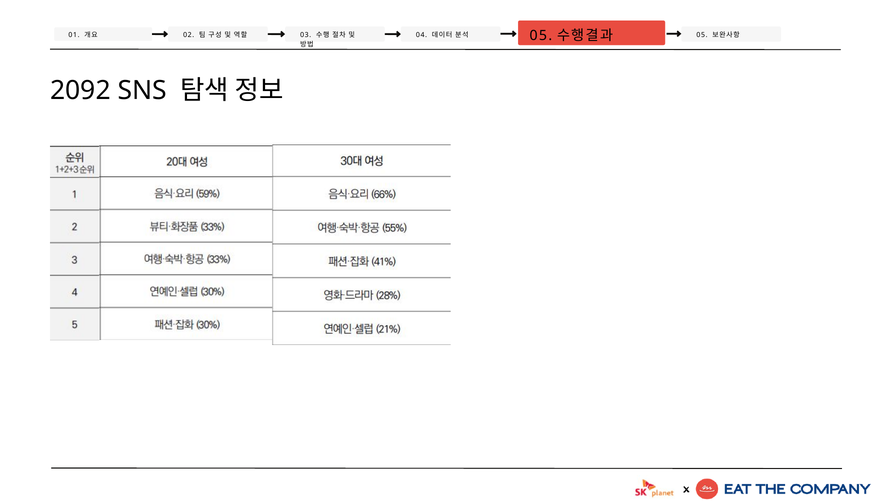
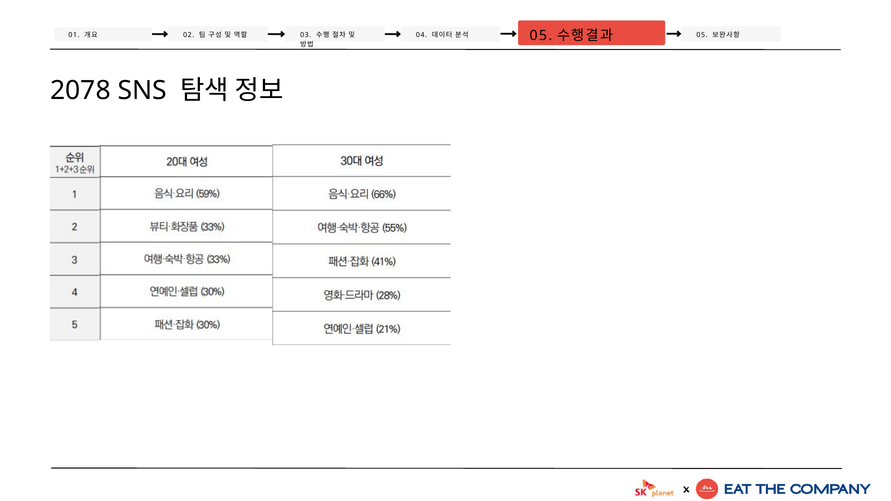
2092: 2092 -> 2078 (80, 91)
